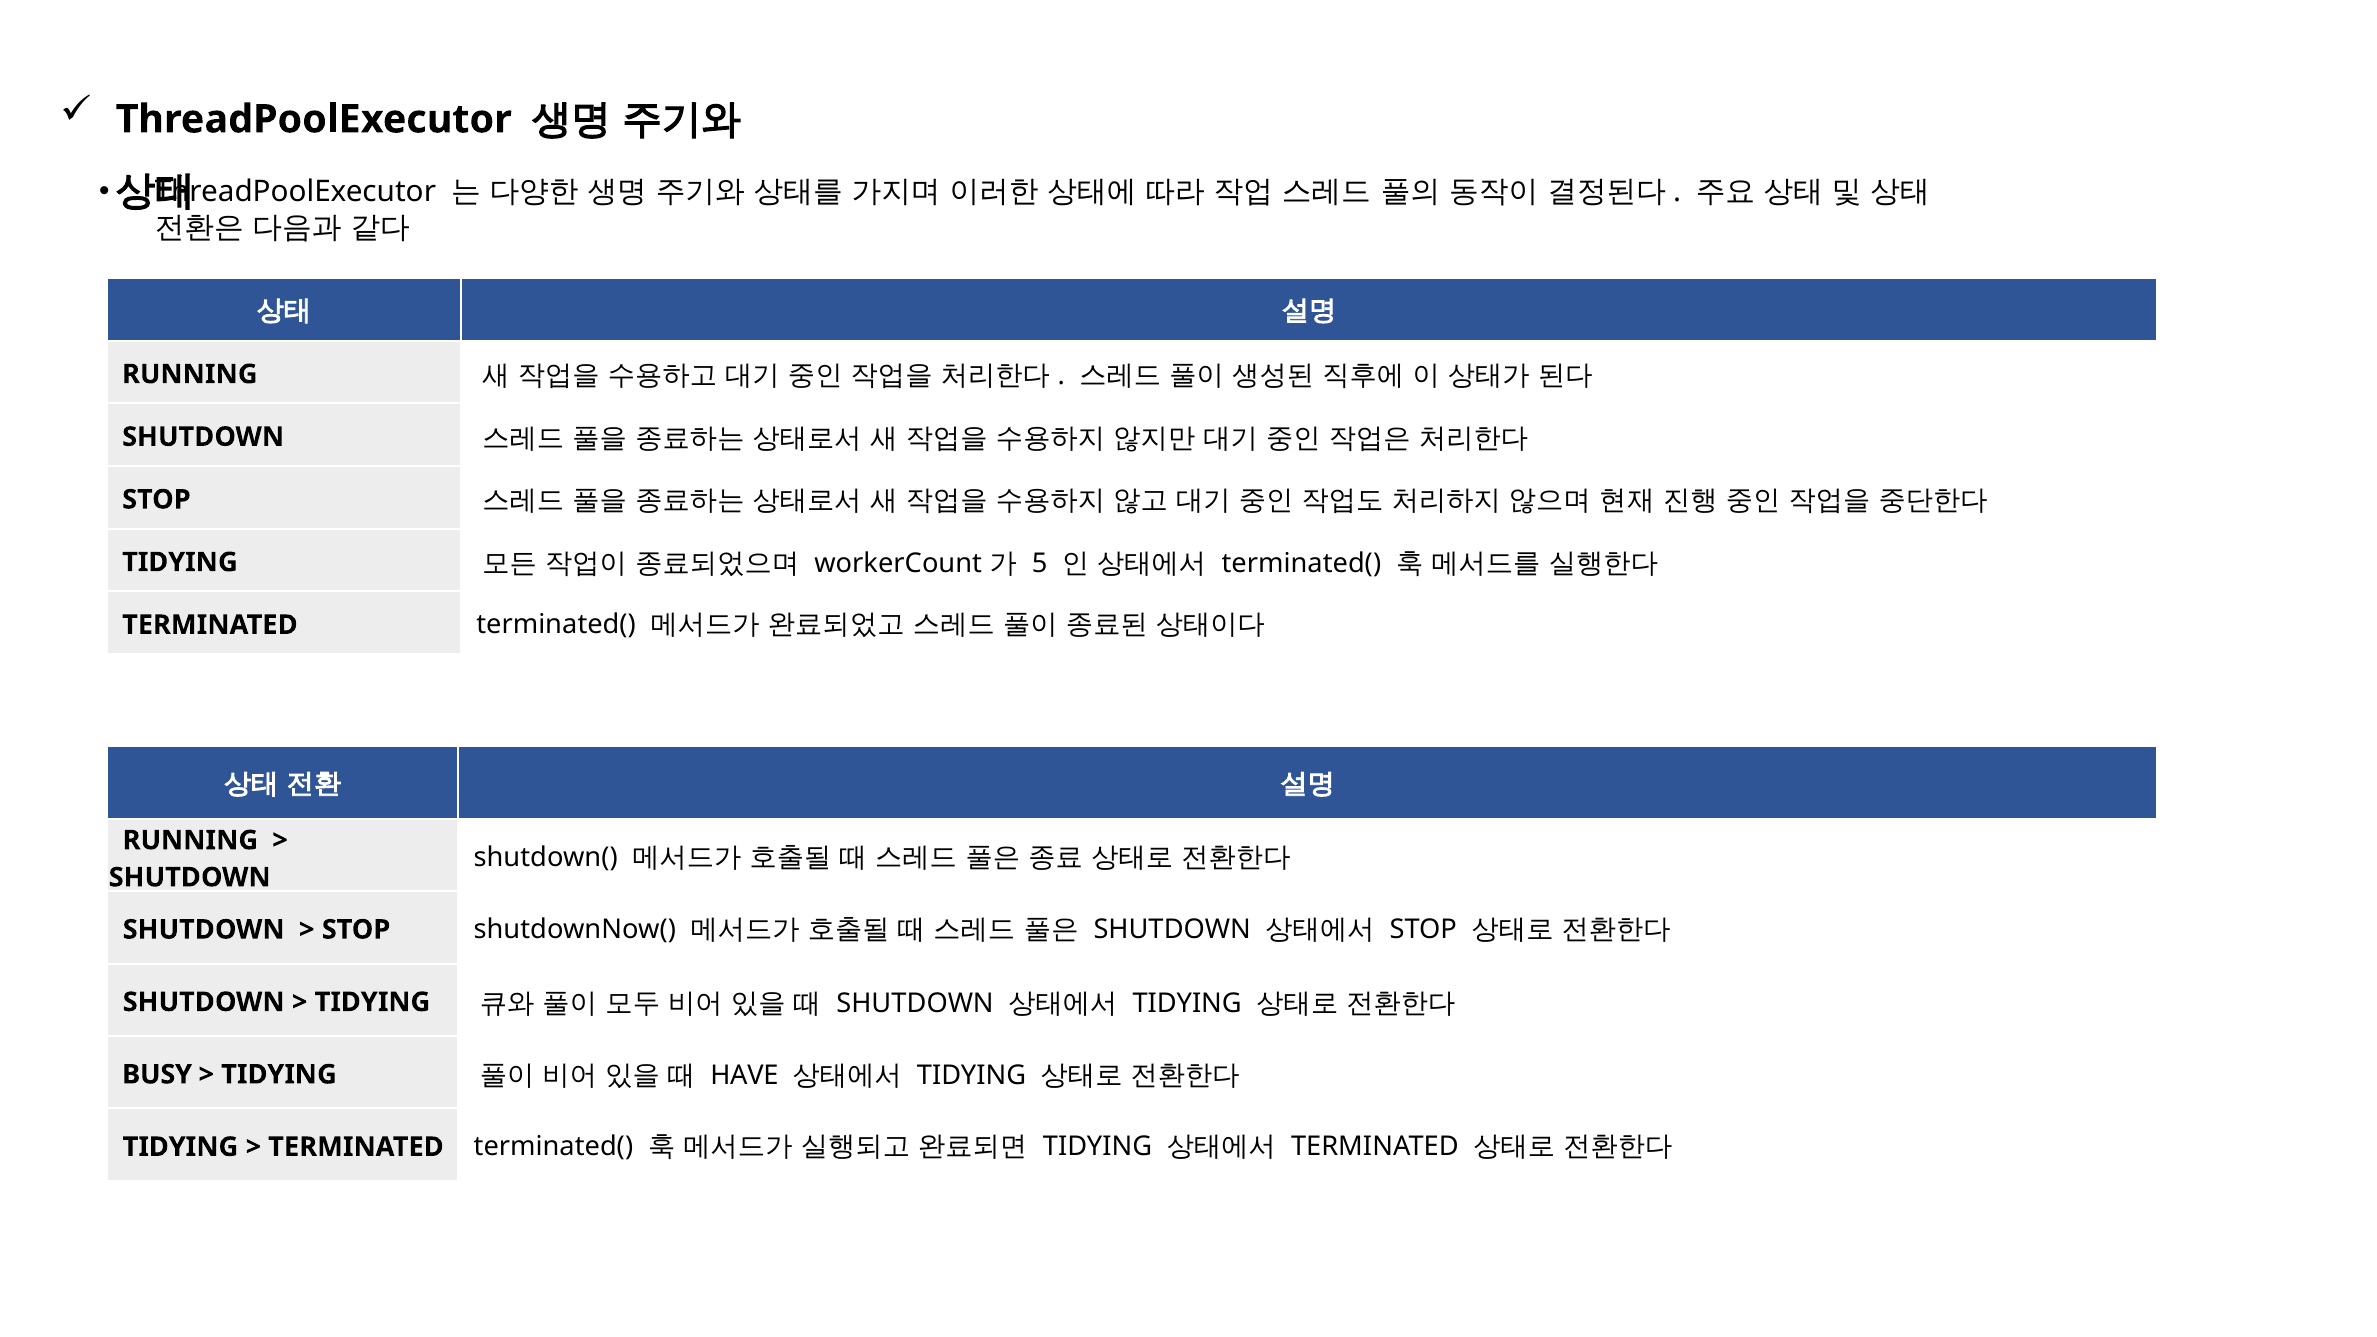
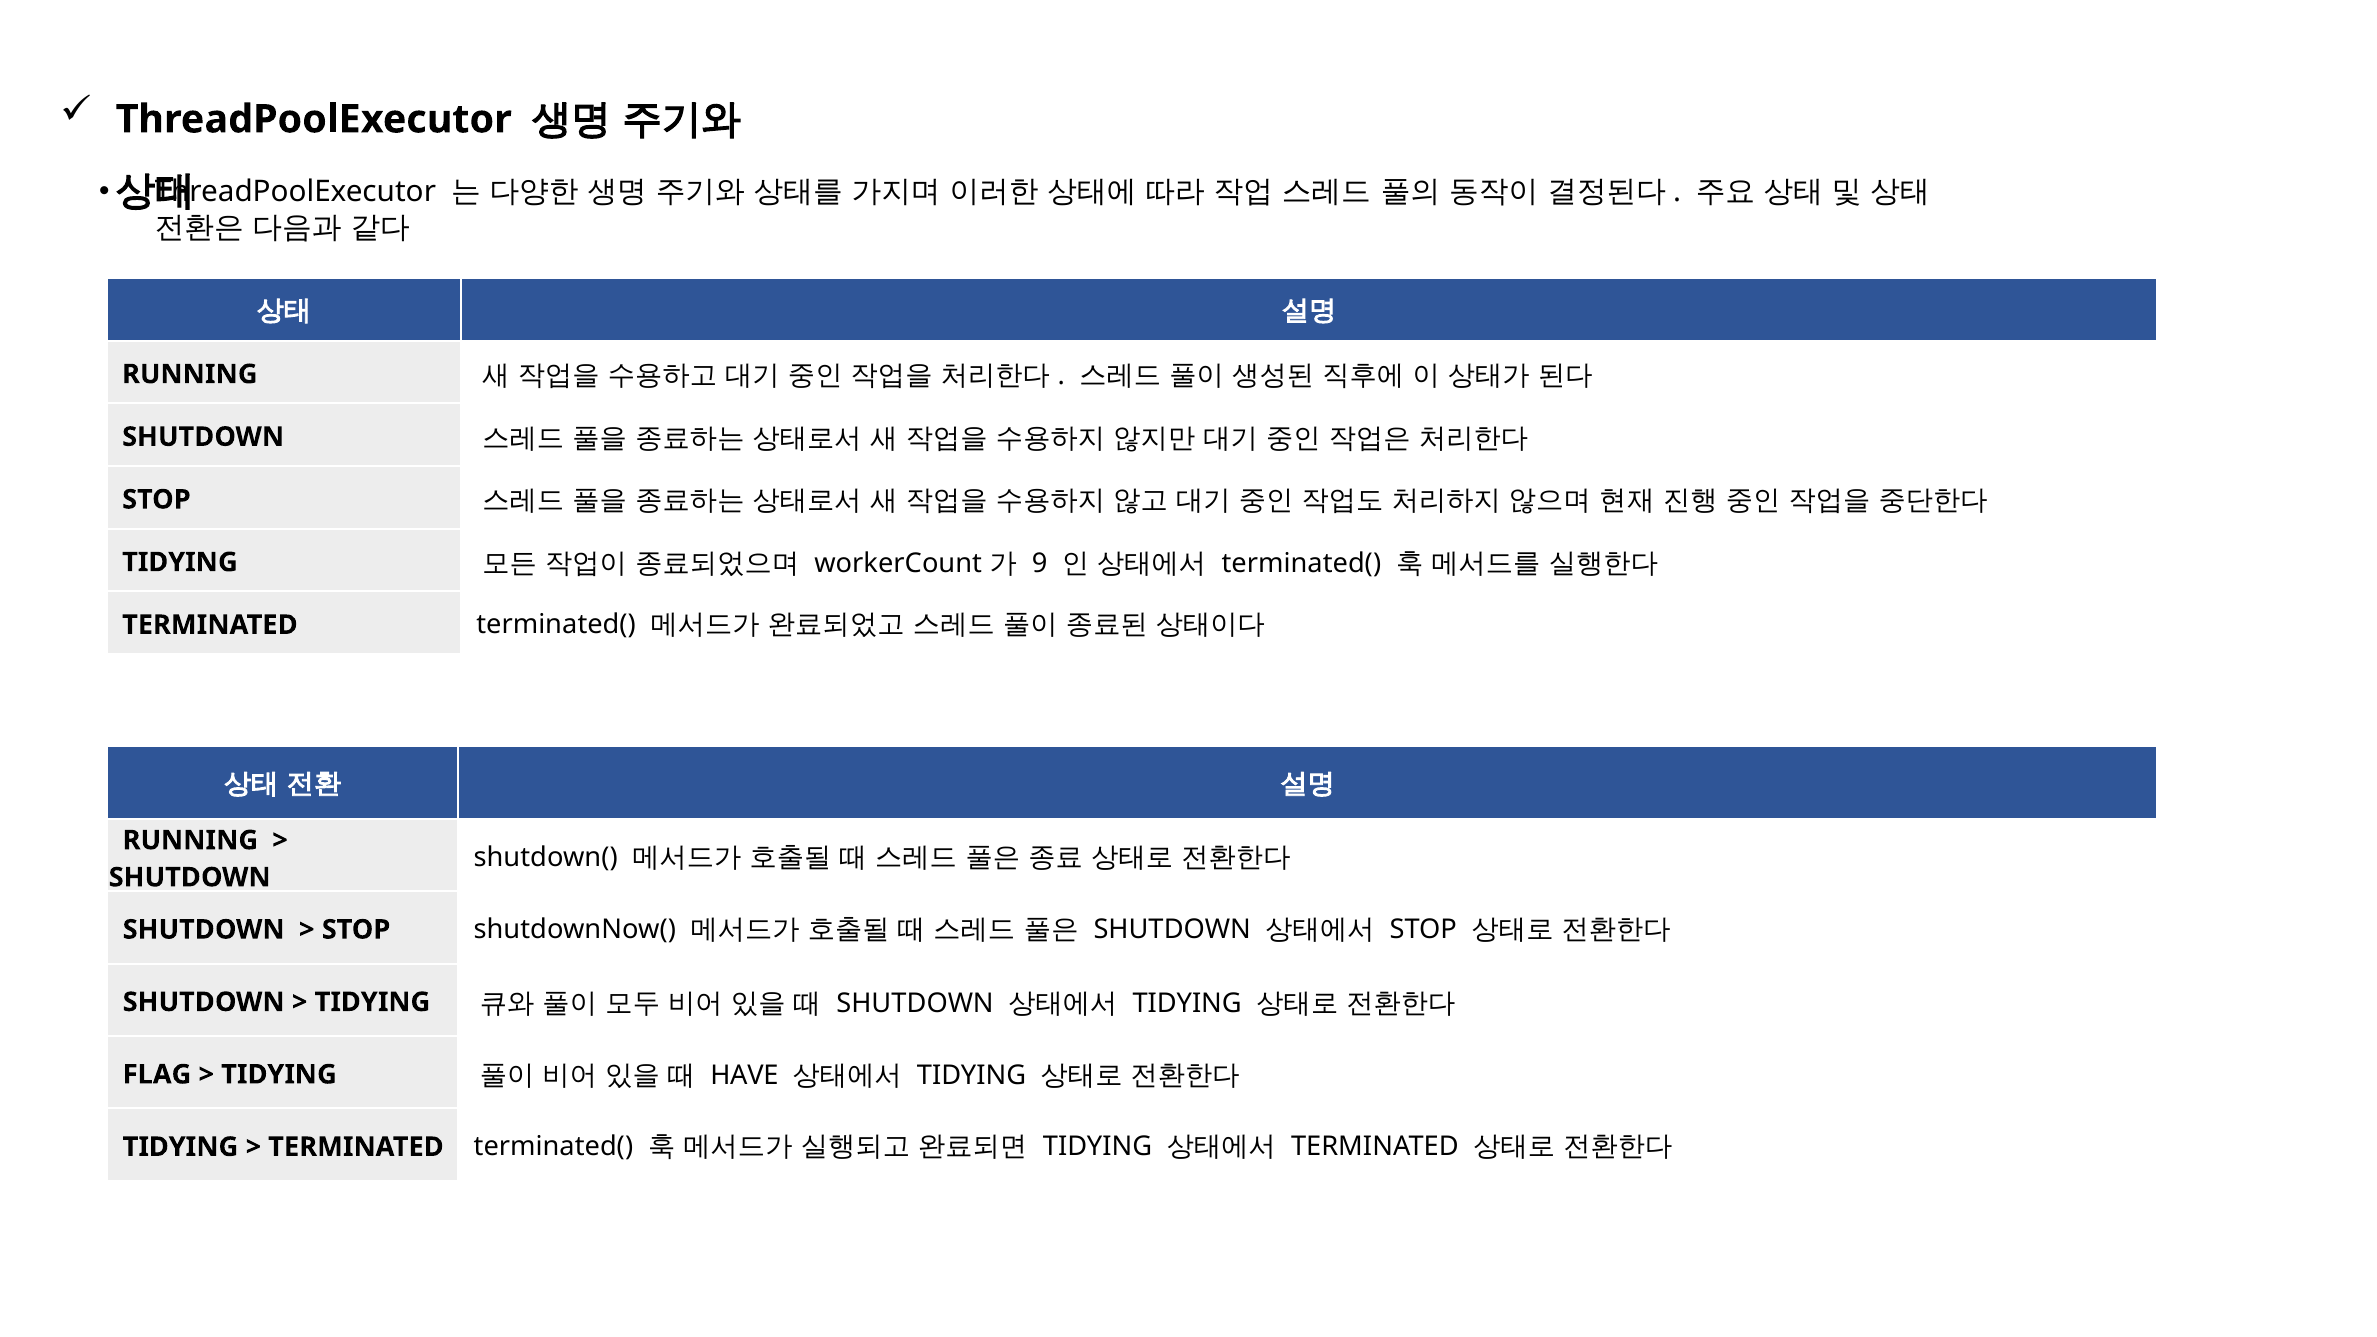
5: 5 -> 9 (1040, 564)
BUSY: BUSY -> FLAG (157, 1075)
